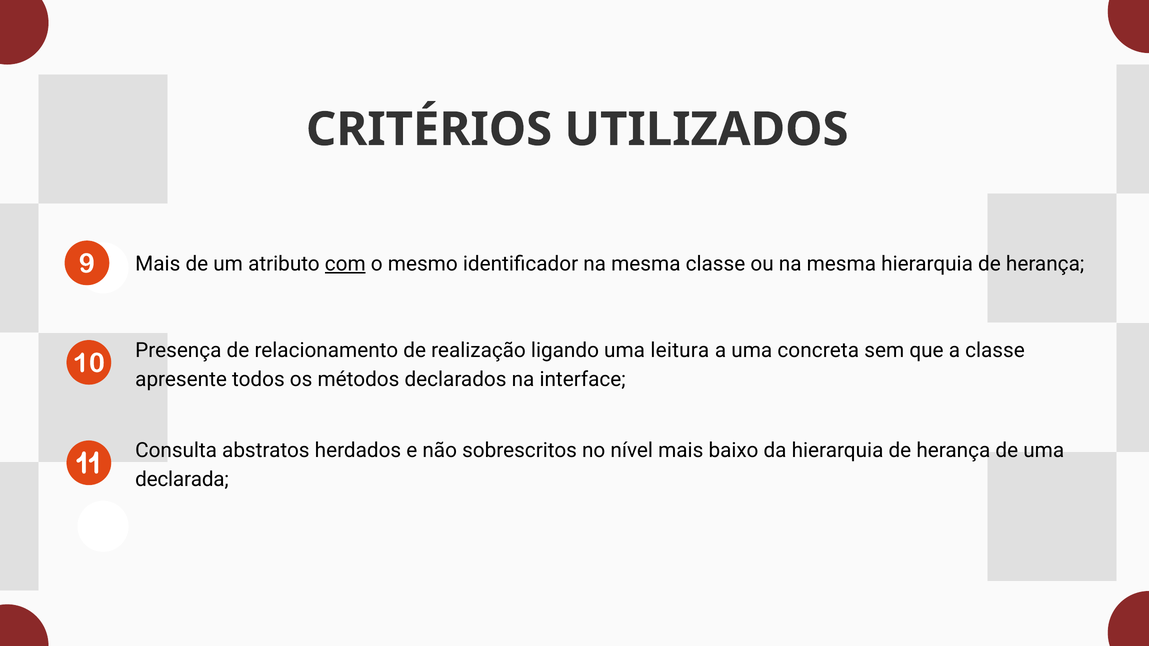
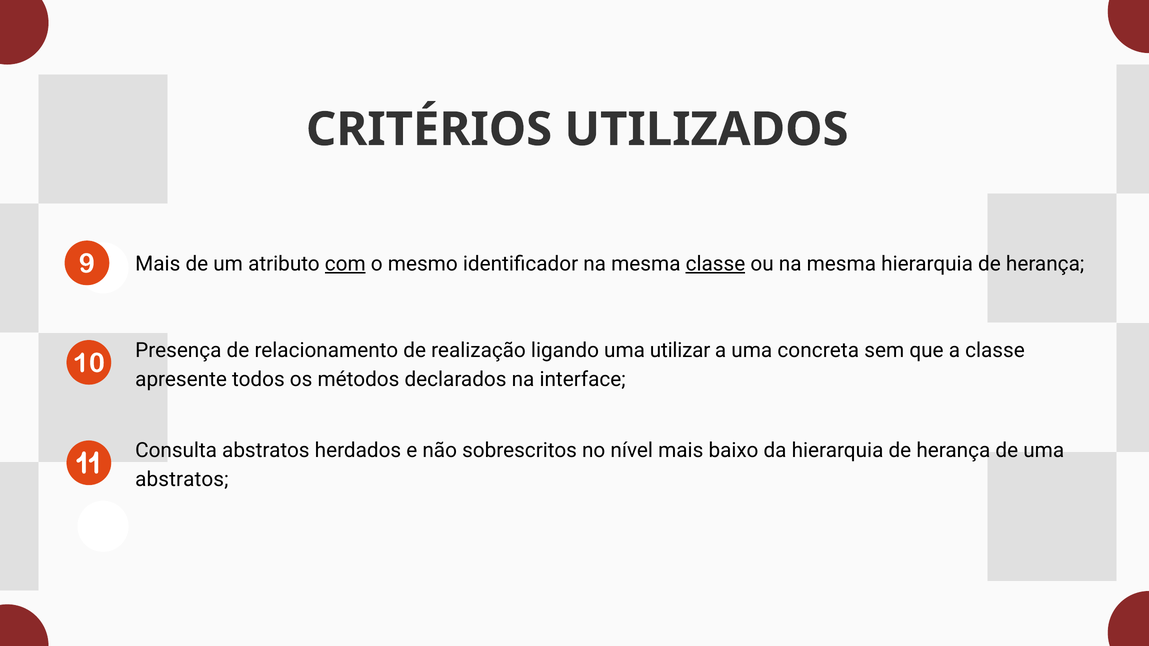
classe underline: none -> present (715, 264)
leitura: leitura -> utilizar (680, 350)
declarada: declarada -> abstratos (182, 480)
